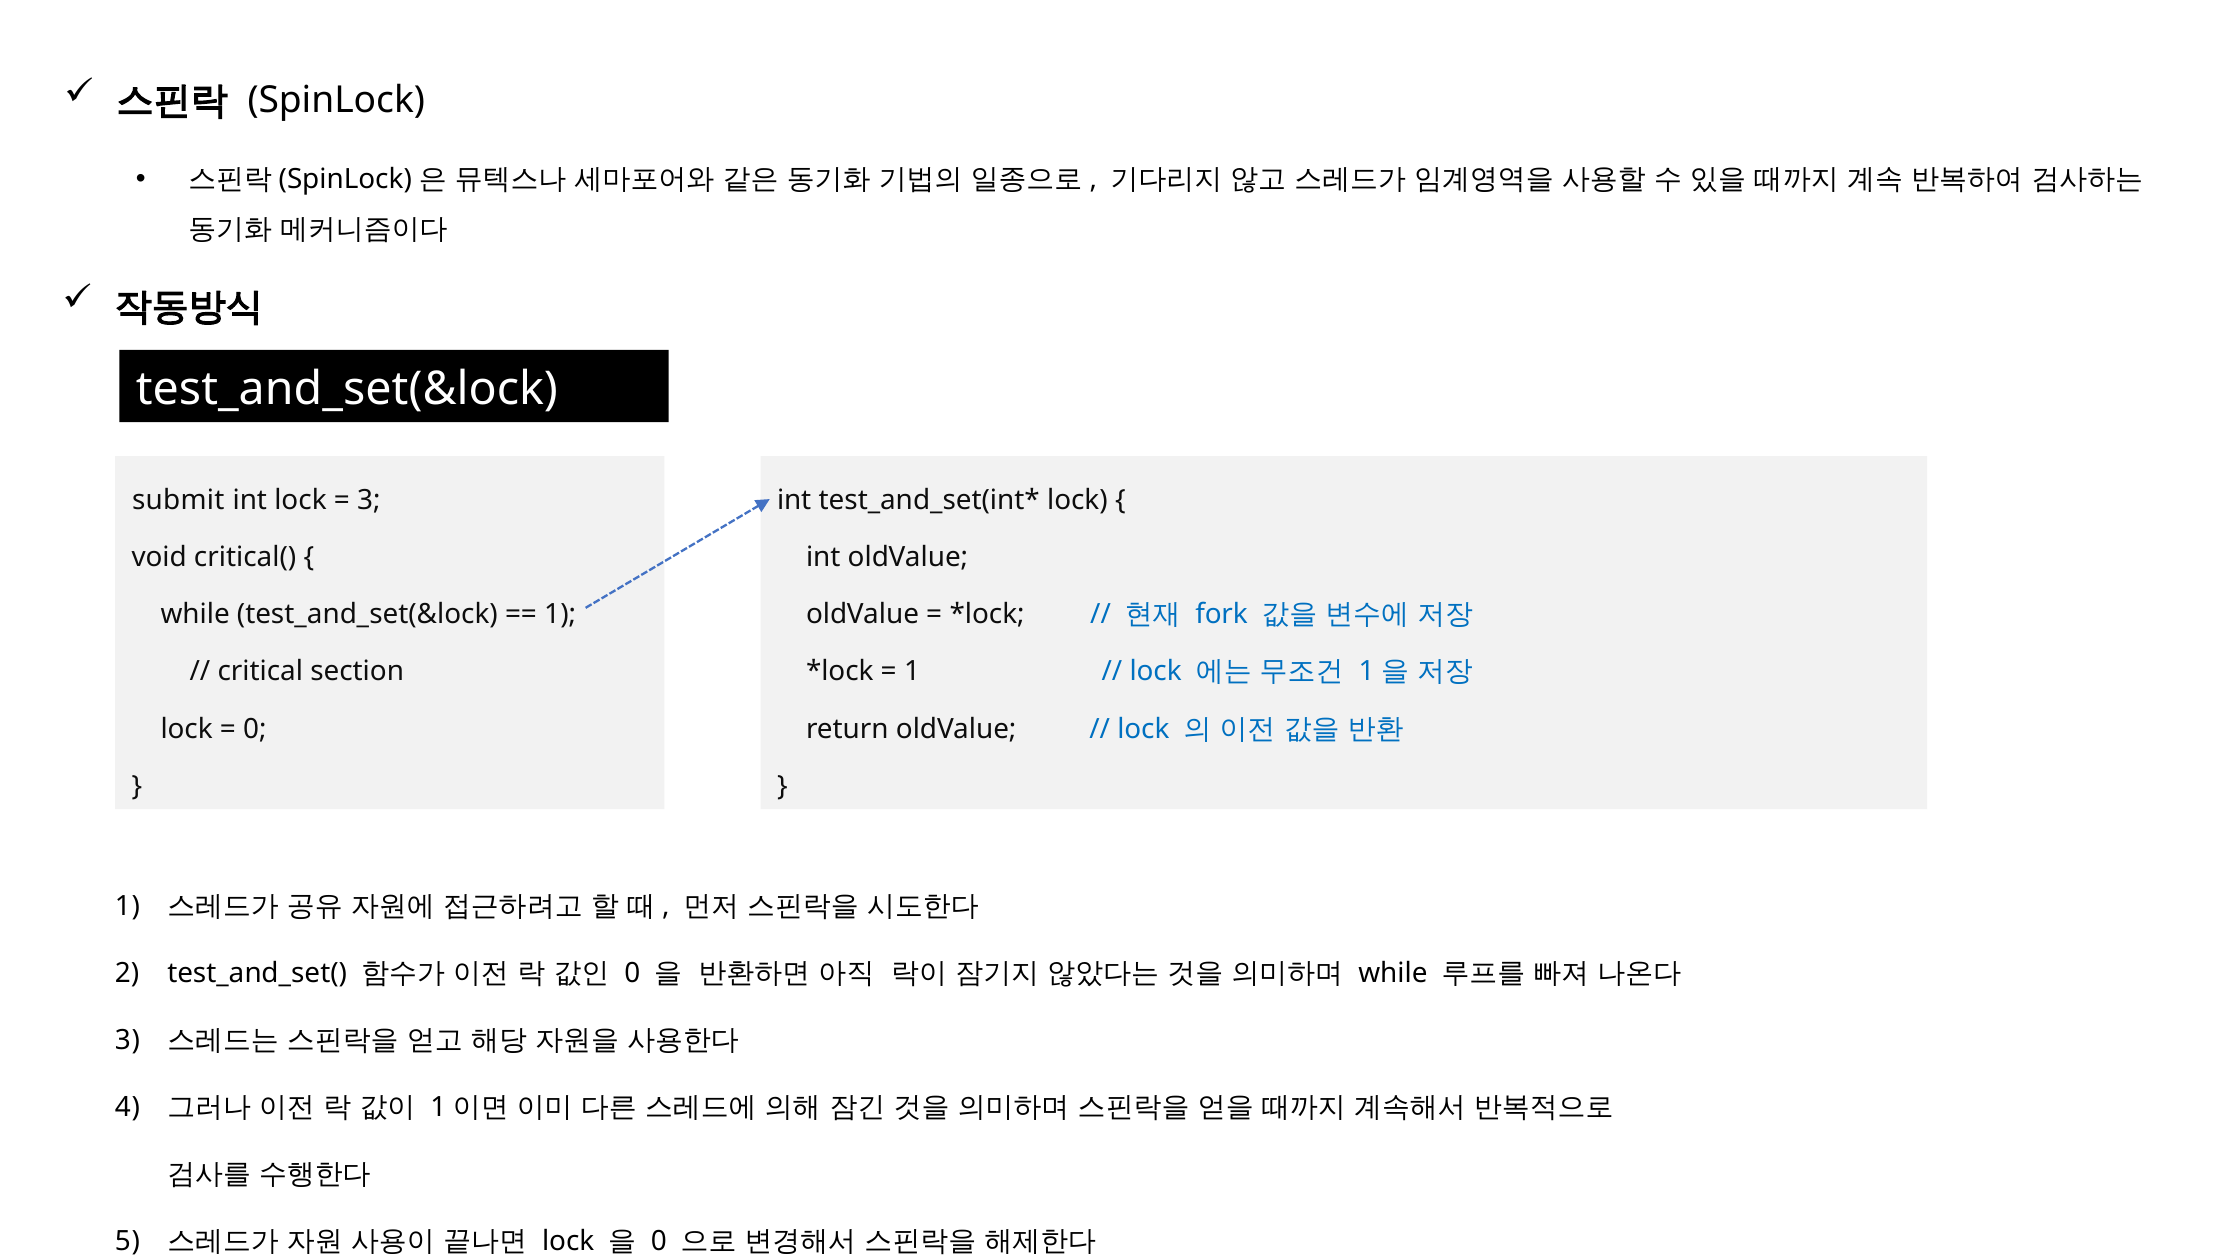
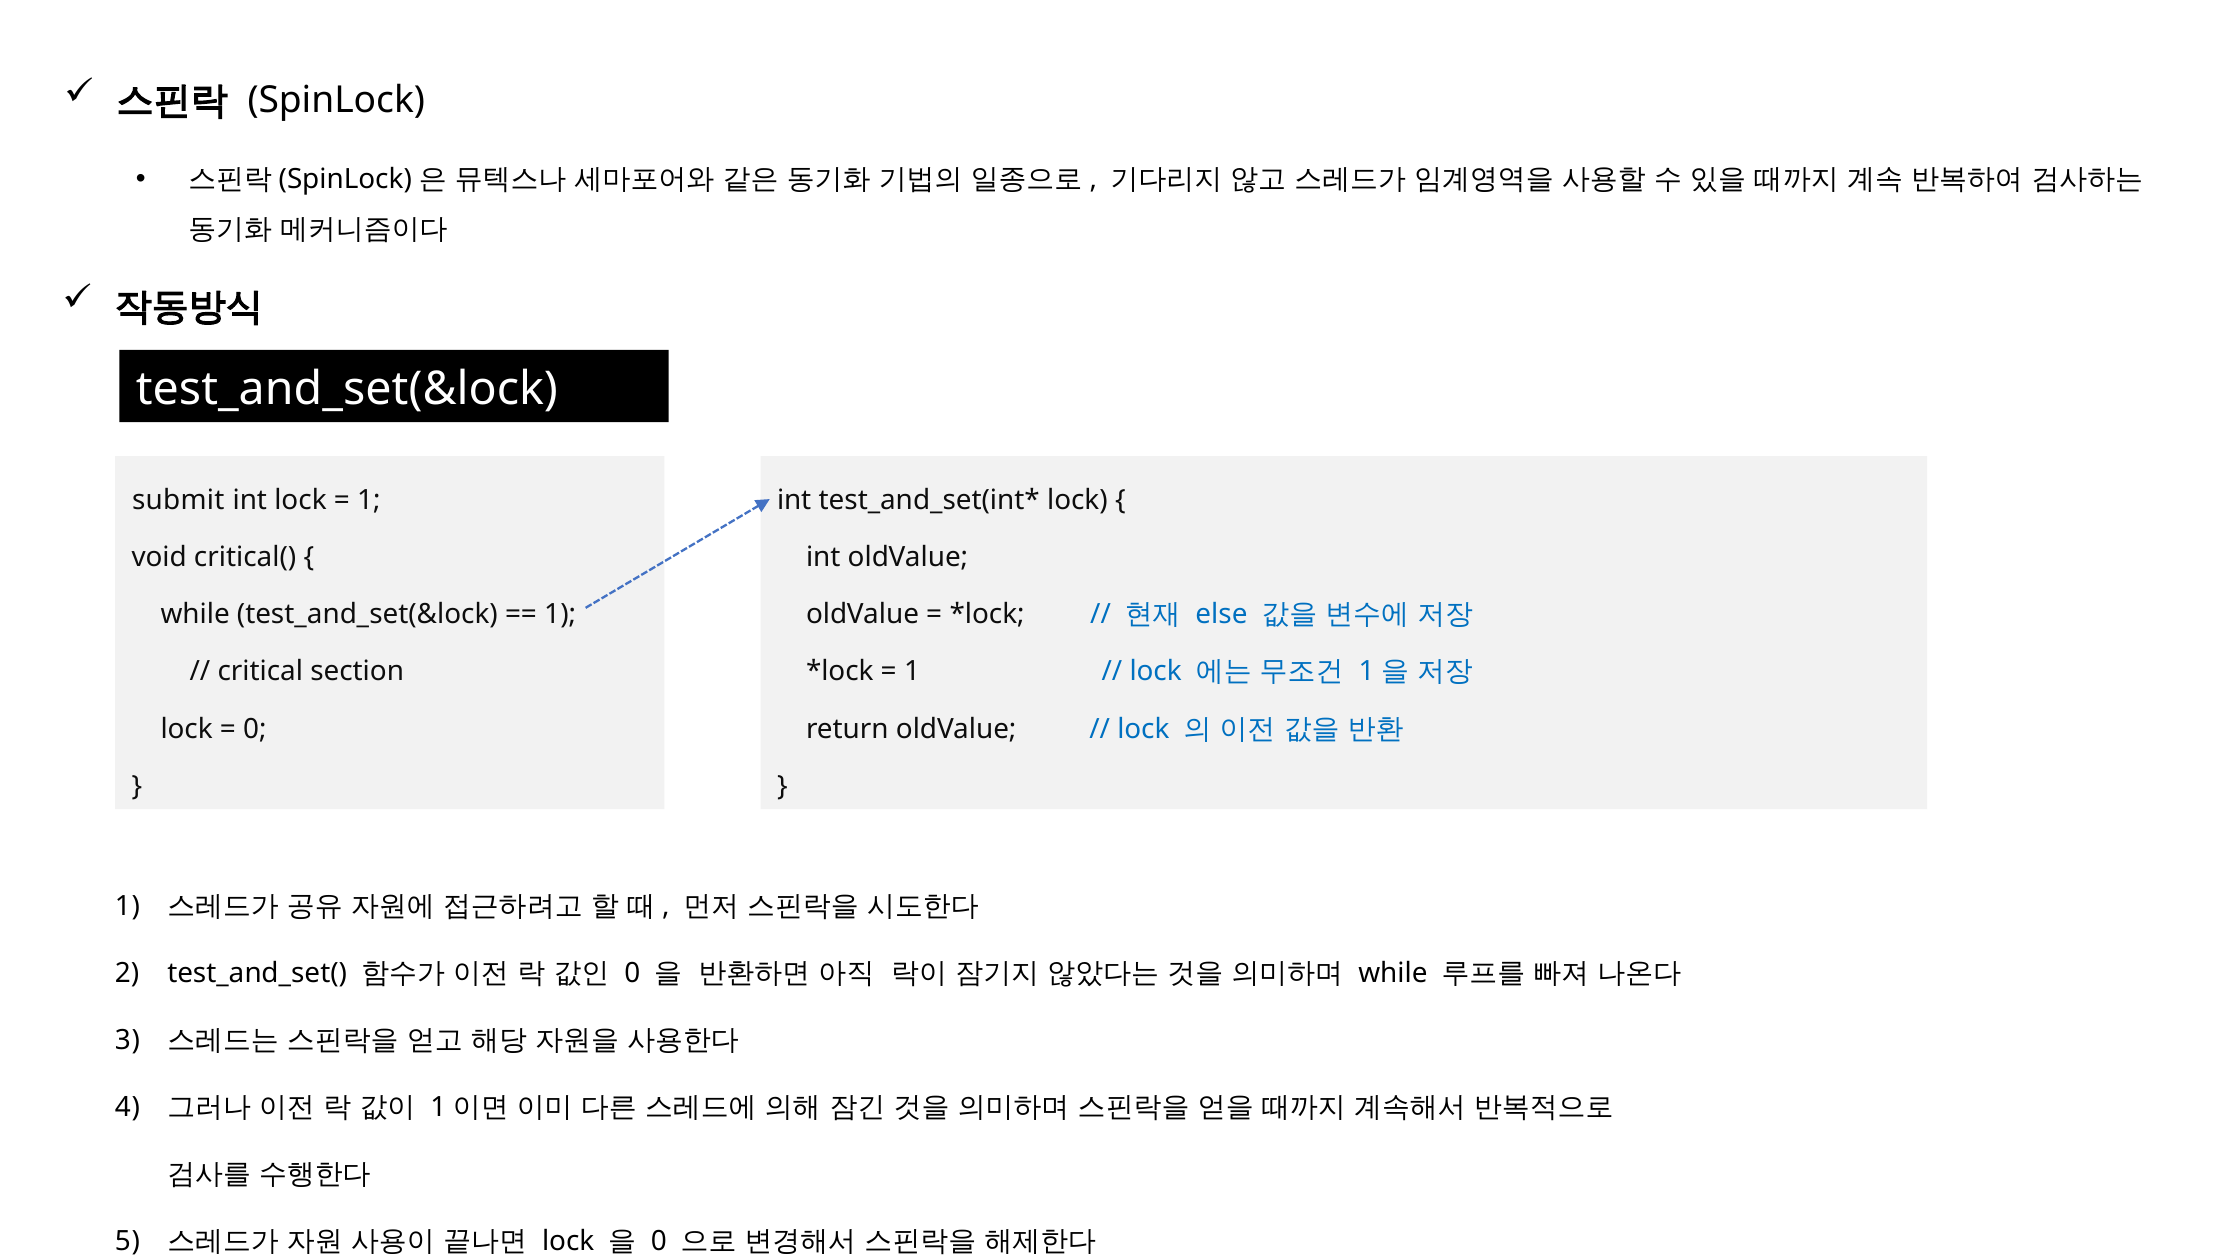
3: 3 -> 1 (369, 500)
fork: fork -> else (1221, 614)
